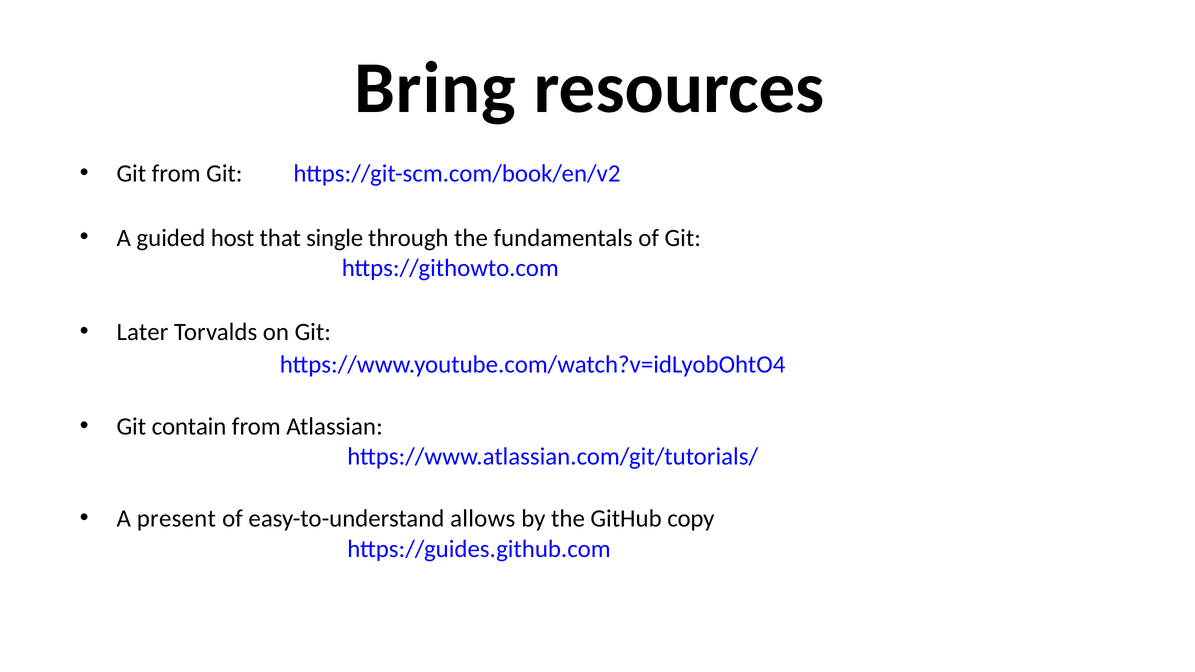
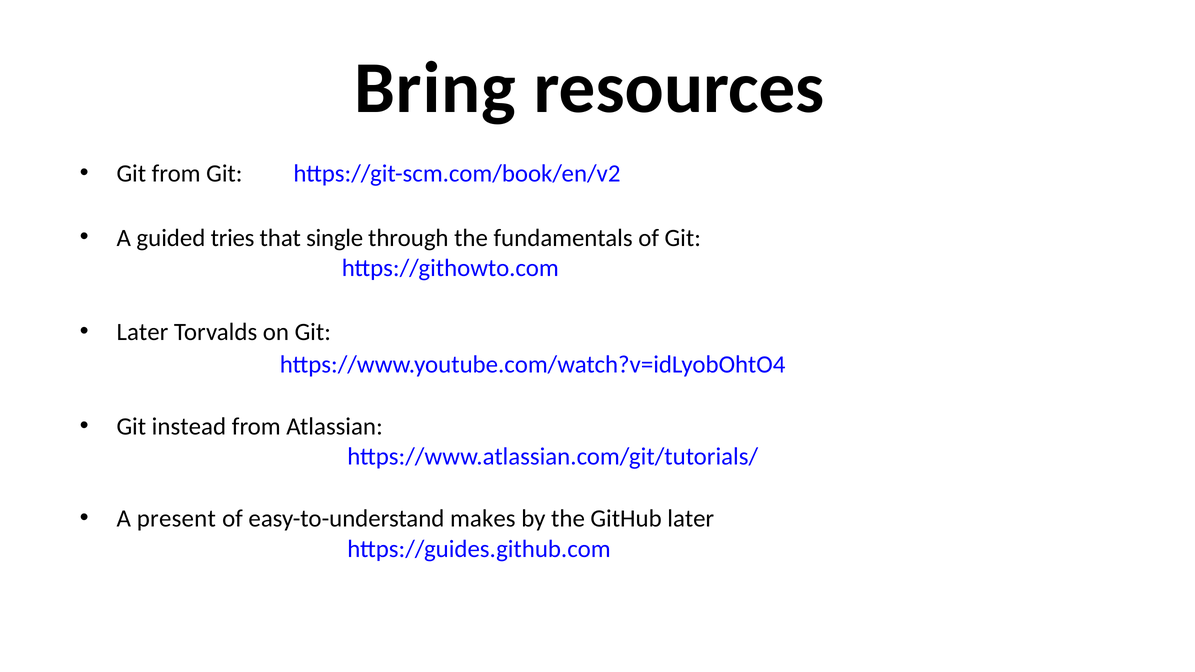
host: host -> tries (233, 238)
contain: contain -> instead (189, 427)
allows: allows -> makes (483, 519)
GitHub copy: copy -> later (691, 519)
